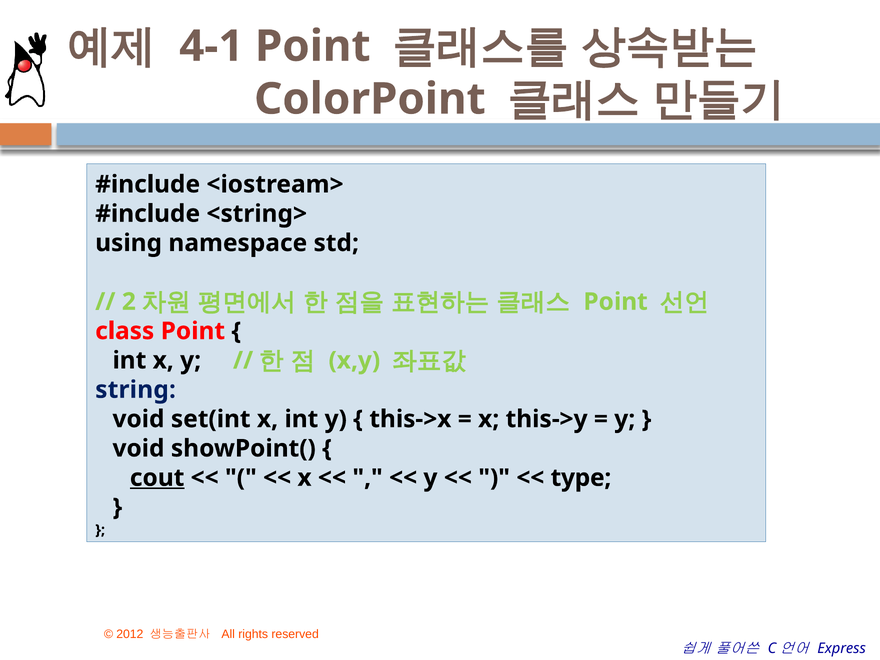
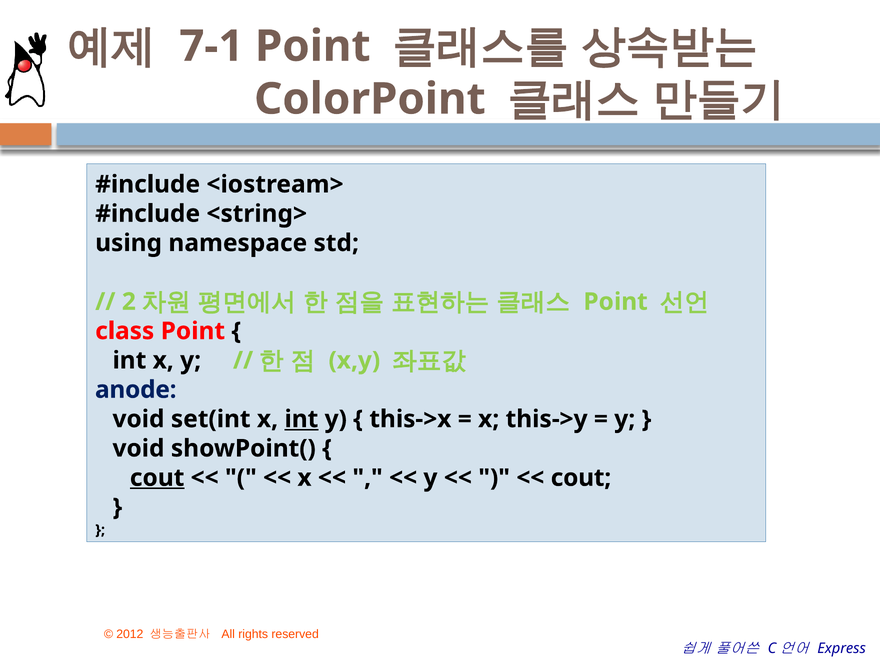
4-1: 4-1 -> 7-1 (211, 46)
string: string -> anode (136, 390)
int underline: none -> present (301, 419)
type: type -> cout (581, 478)
